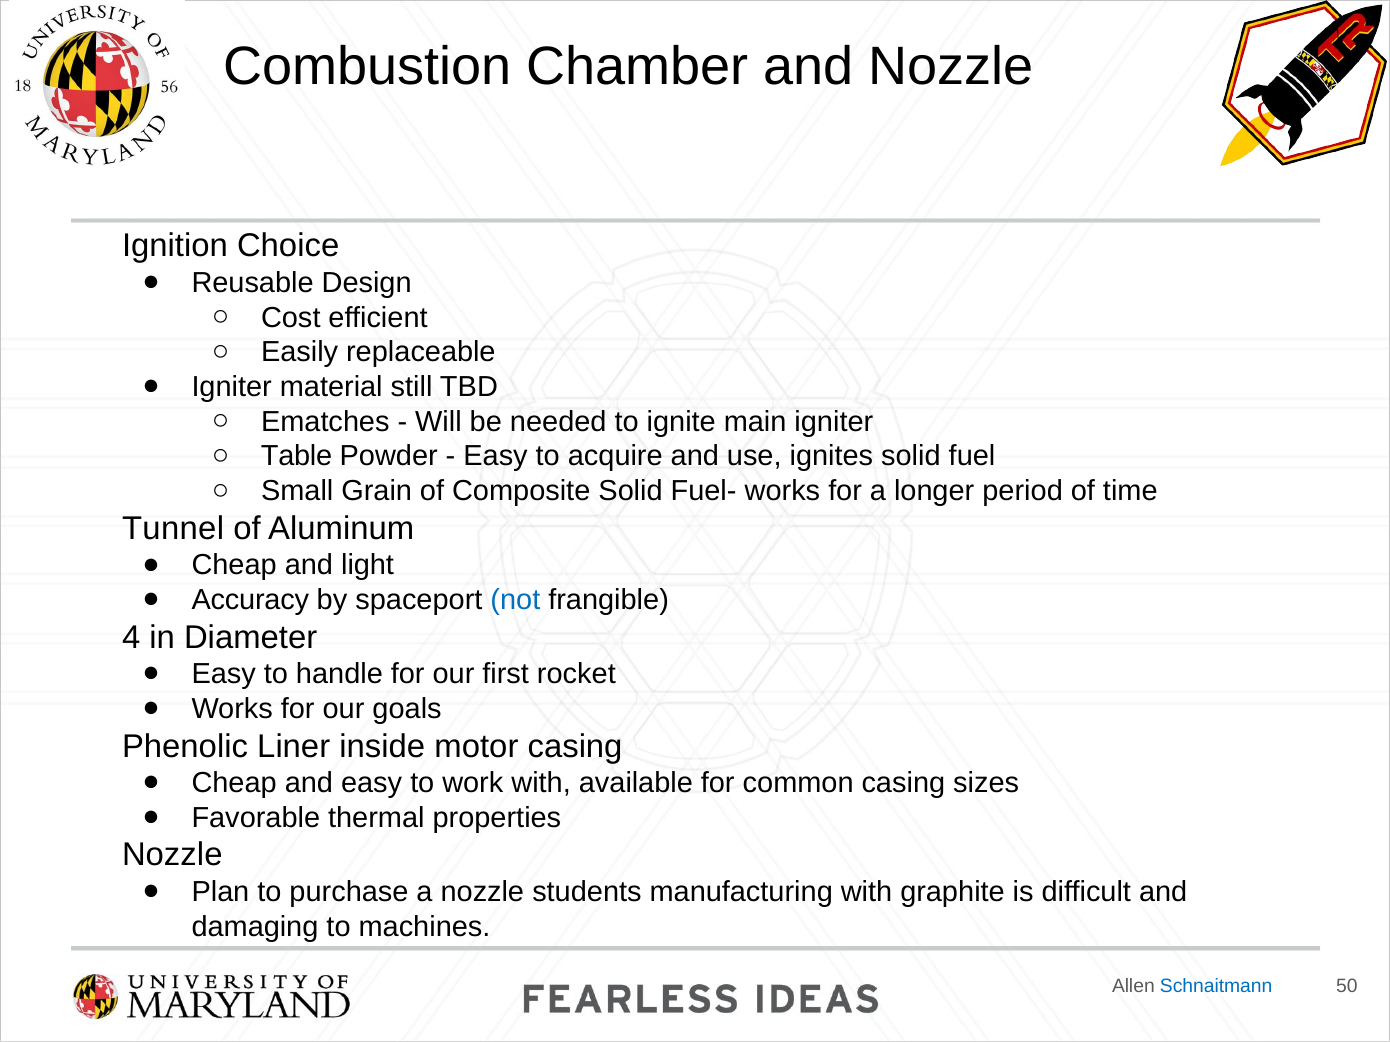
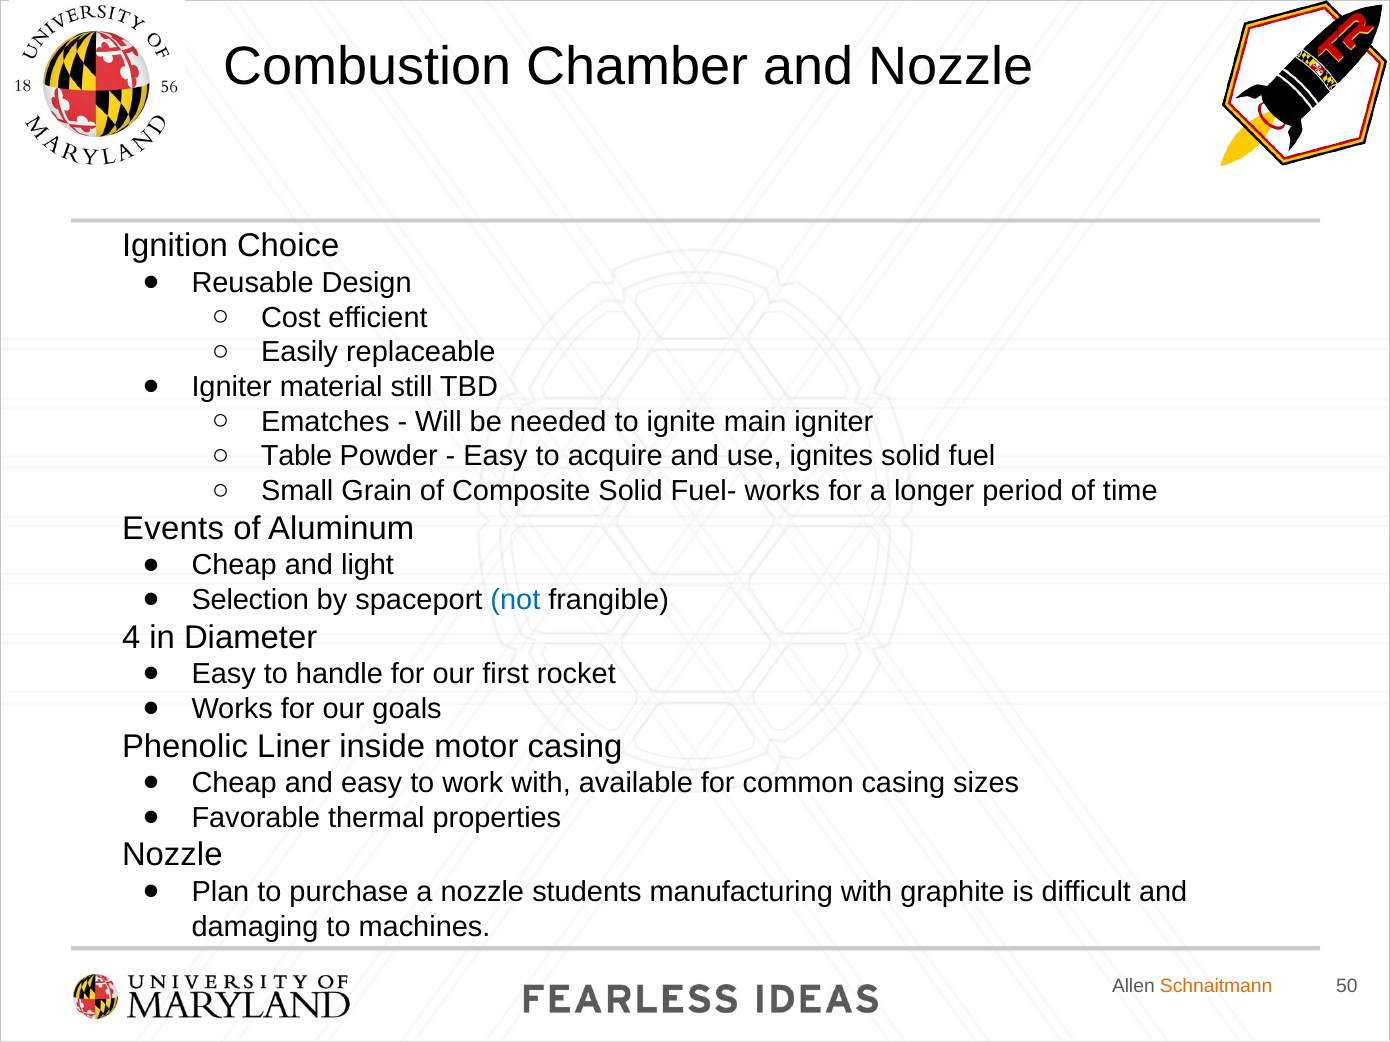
Tunnel: Tunnel -> Events (173, 529)
Accuracy: Accuracy -> Selection (250, 600)
Schnaitmann colour: blue -> orange (1216, 986)
